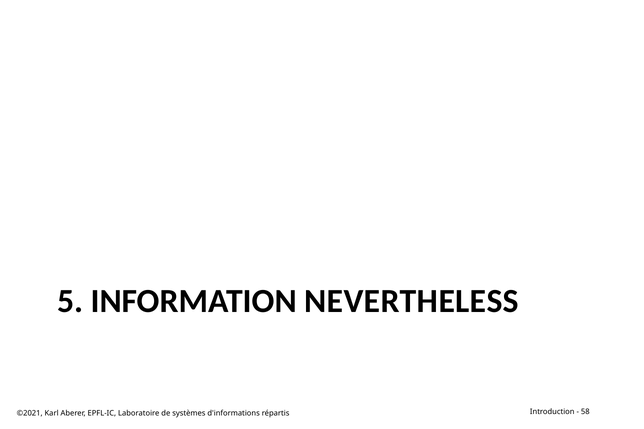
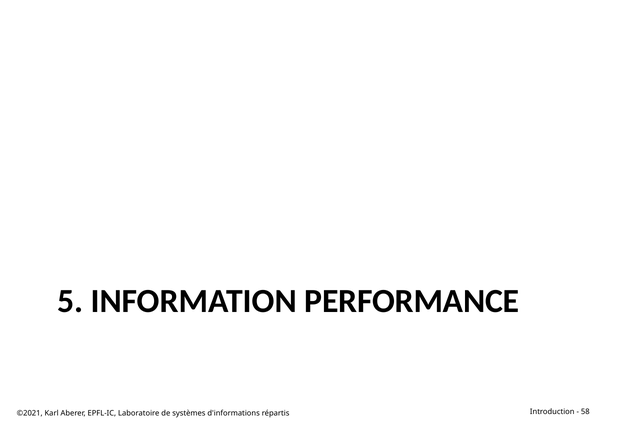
NEVERTHELESS: NEVERTHELESS -> PERFORMANCE (412, 302)
